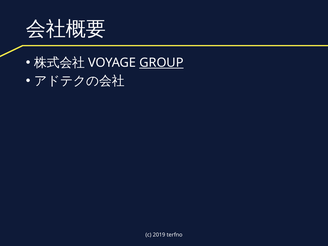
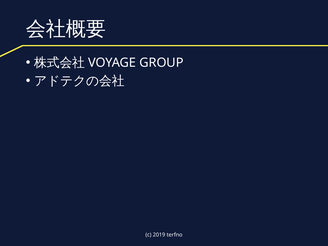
GROUP underline: present -> none (161, 63)
